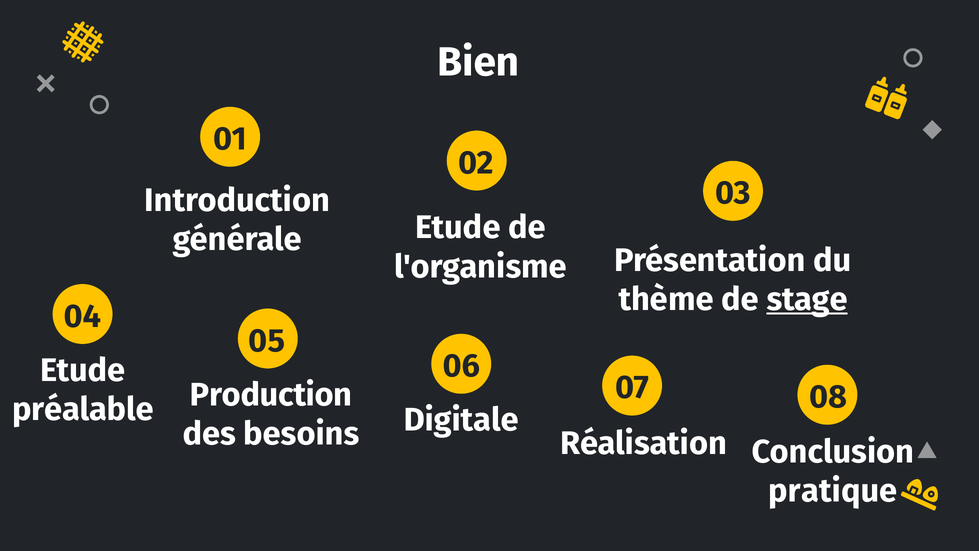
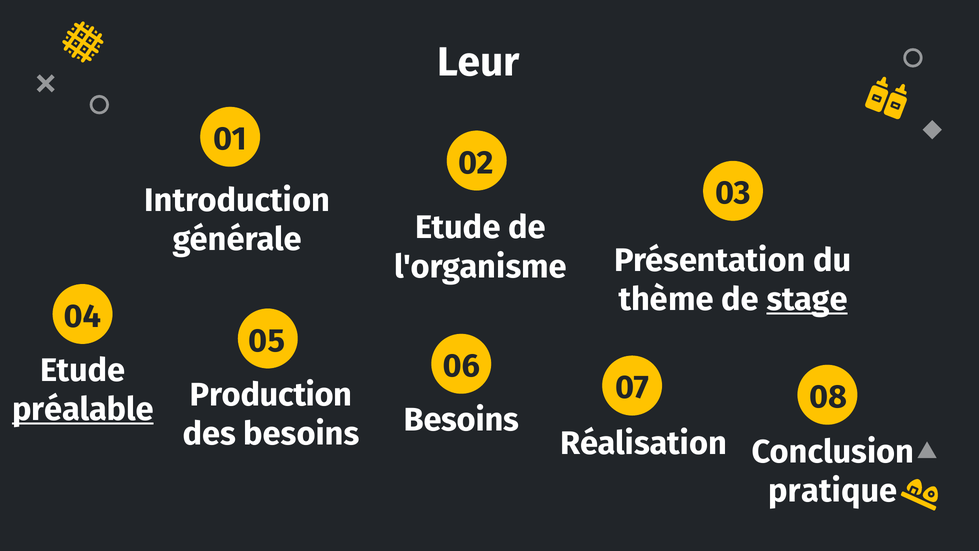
Bien: Bien -> Leur (478, 62)
préalable underline: none -> present (83, 409)
Digitale: Digitale -> Besoins (461, 420)
